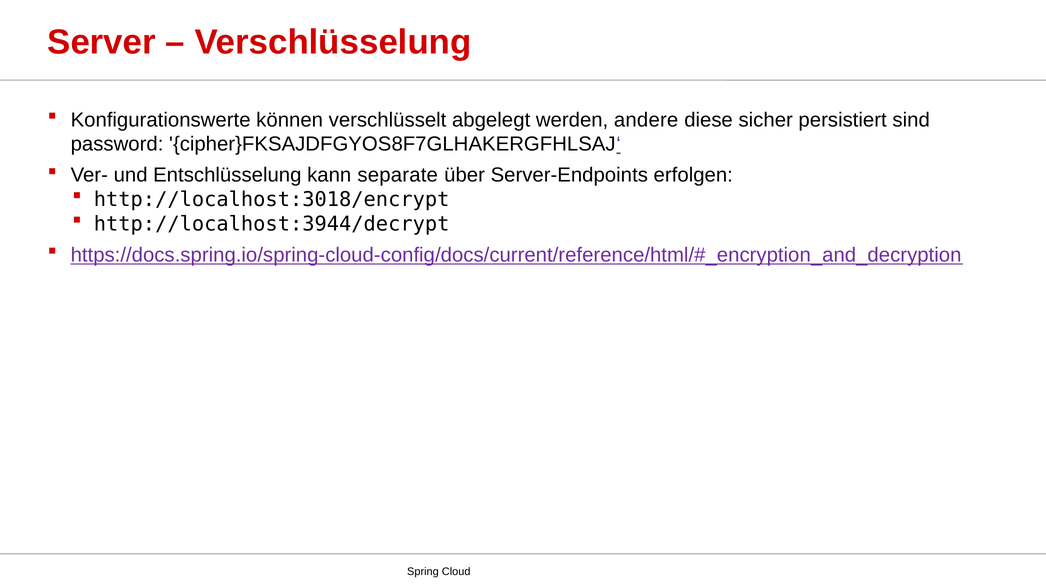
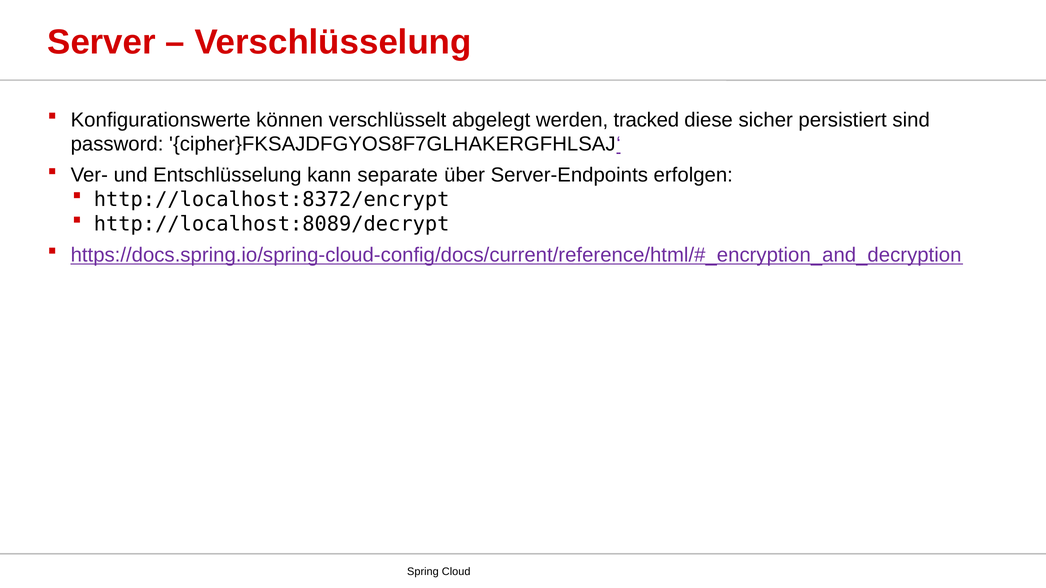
andere: andere -> tracked (646, 120)
http://localhost:3018/encrypt: http://localhost:3018/encrypt -> http://localhost:8372/encrypt (272, 200)
http://localhost:3944/decrypt: http://localhost:3944/decrypt -> http://localhost:8089/decrypt (272, 224)
